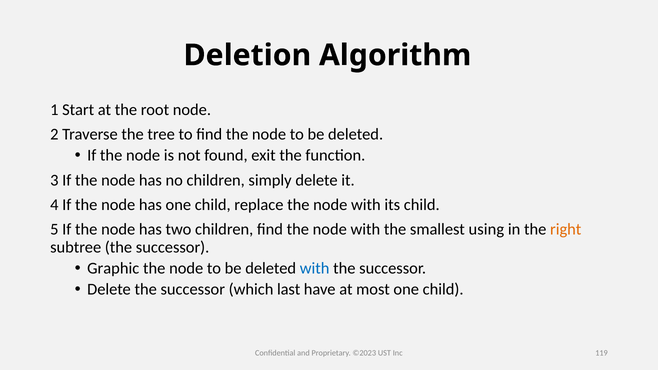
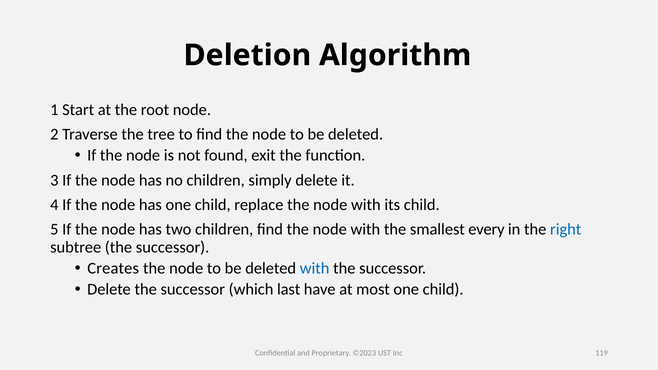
using: using -> every (486, 229)
right colour: orange -> blue (566, 229)
Graphic: Graphic -> Creates (113, 268)
